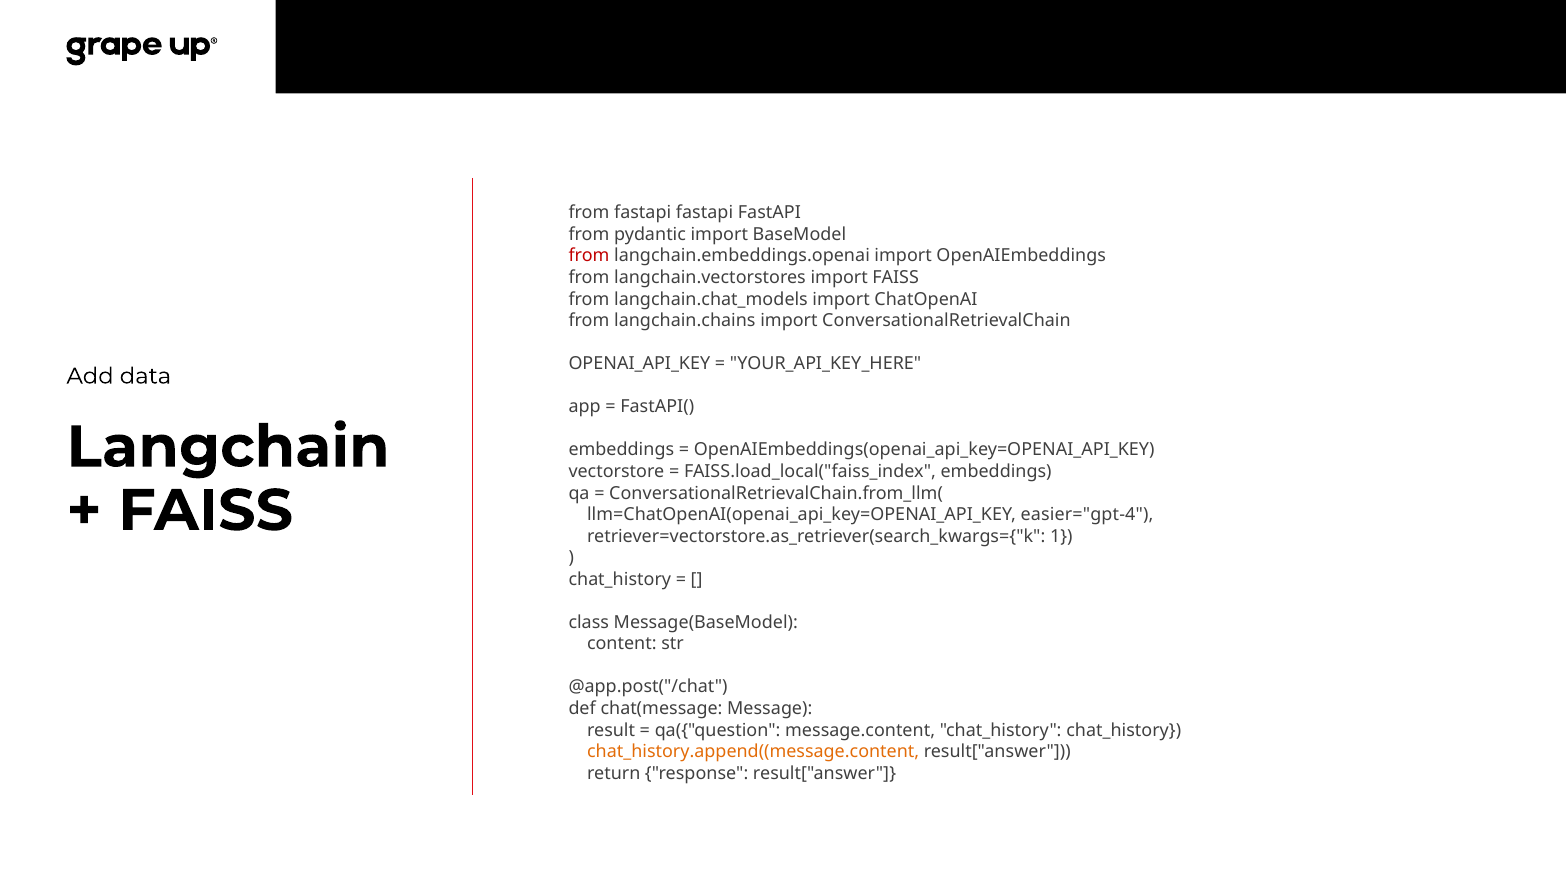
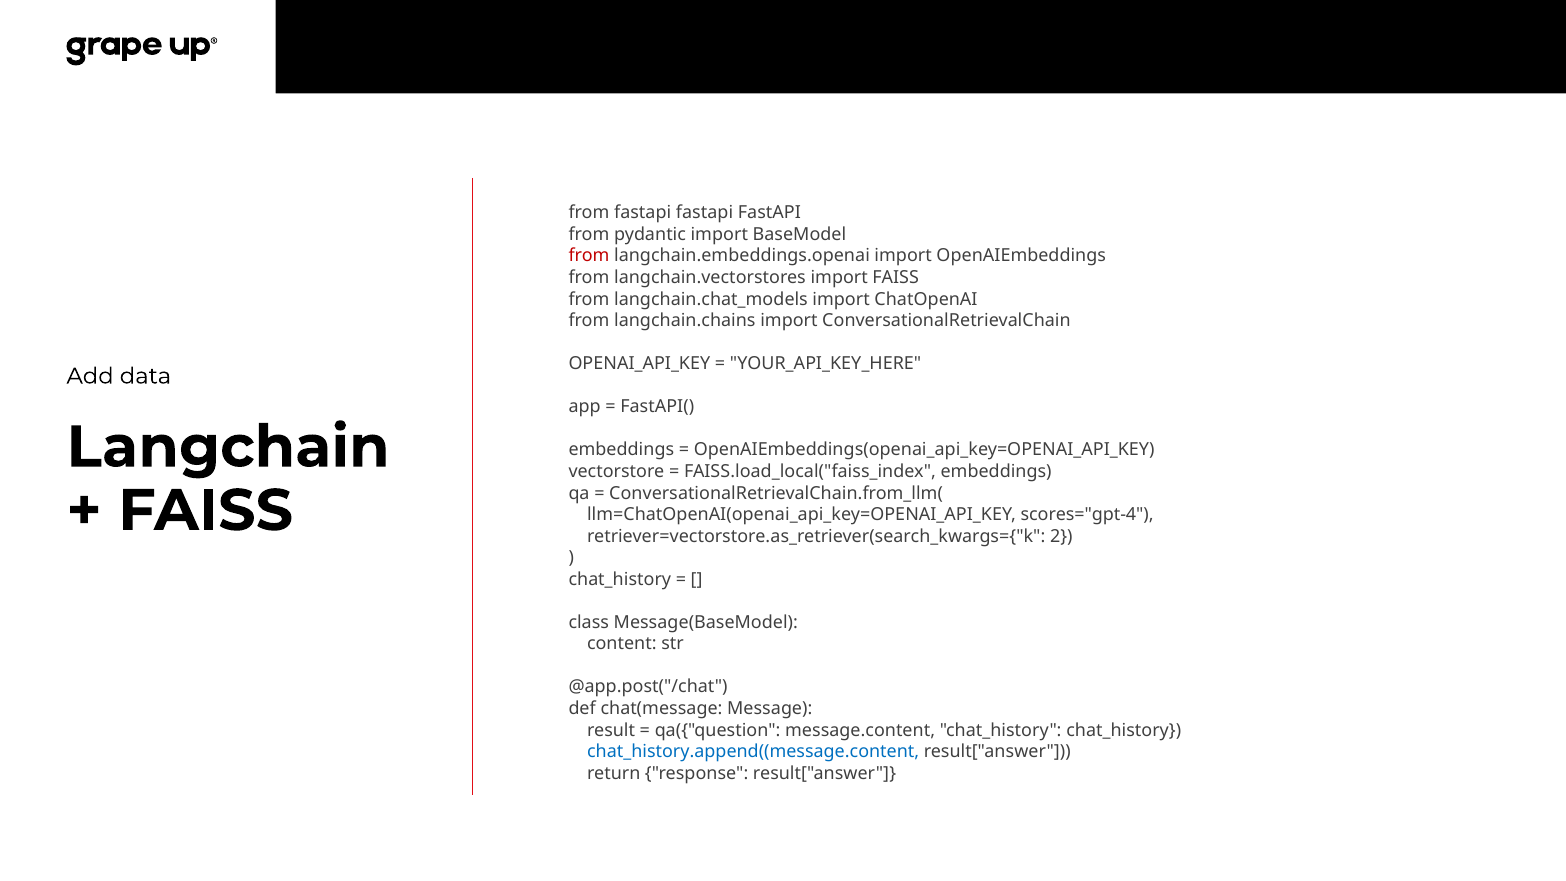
easier="gpt-4: easier="gpt-4 -> scores="gpt-4 (1087, 515)
1: 1 -> 2 (1061, 536)
chat_history.append((message.content colour: orange -> blue (753, 752)
